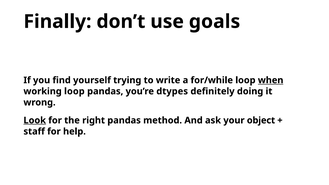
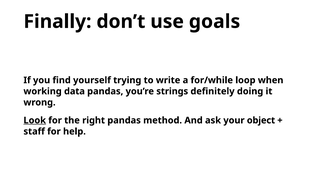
when underline: present -> none (271, 80)
working loop: loop -> data (74, 91)
dtypes: dtypes -> strings (172, 91)
